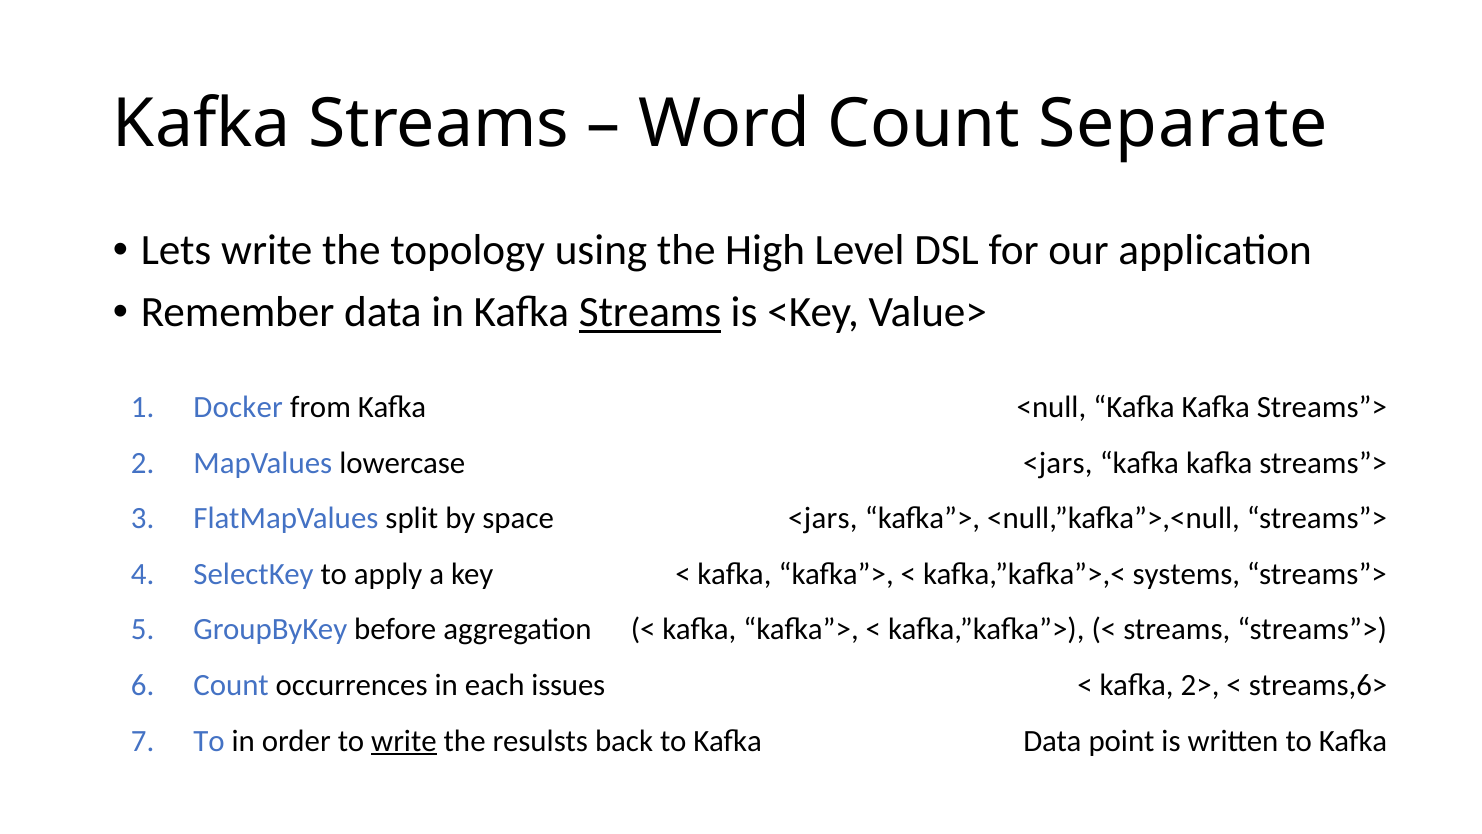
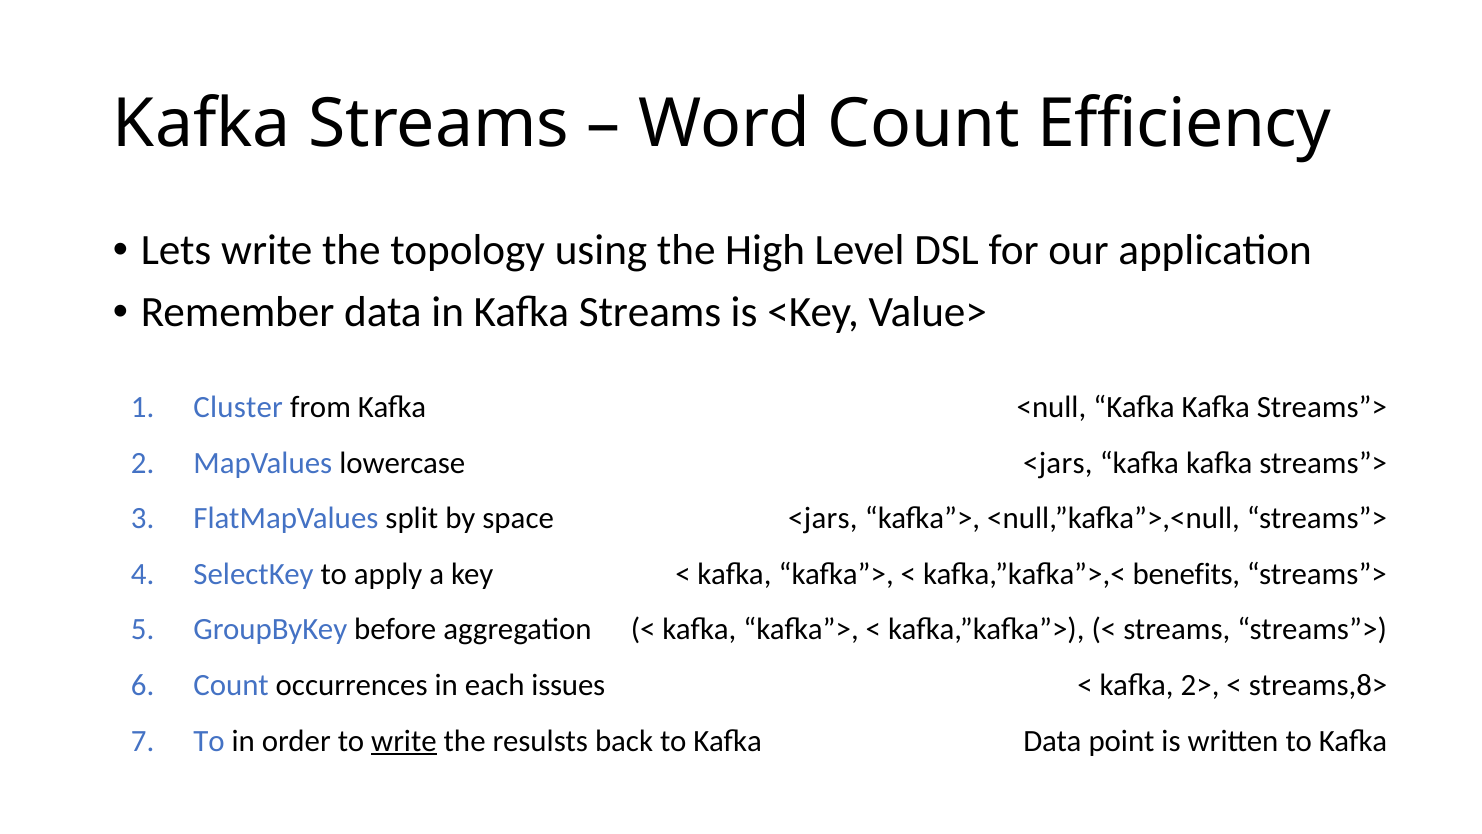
Separate: Separate -> Efficiency (1184, 124)
Streams underline: present -> none (650, 313)
Docker: Docker -> Cluster (238, 407)
systems: systems -> benefits (1186, 574)
streams,6>: streams,6> -> streams,8> (1318, 685)
